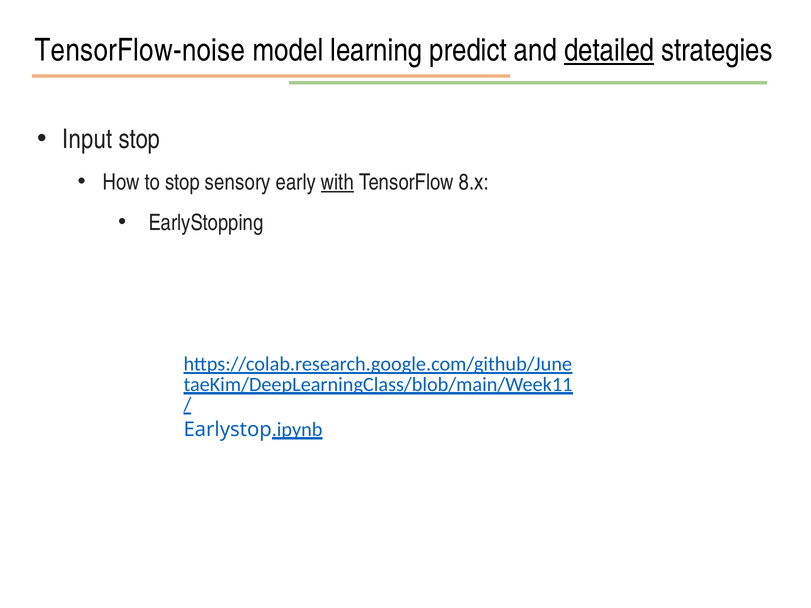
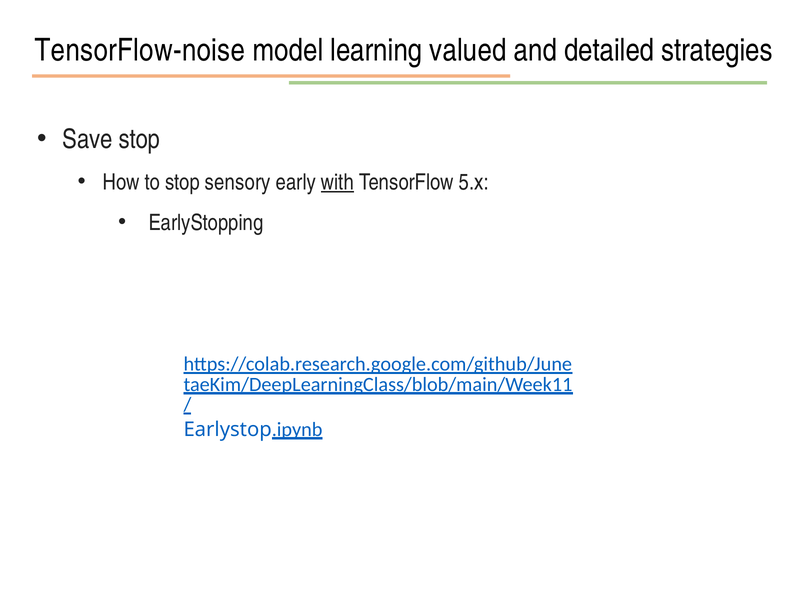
predict: predict -> valued (468, 50)
detailed underline: present -> none (609, 50)
Input: Input -> Save (87, 139)
8.x: 8.x -> 5.x (474, 182)
